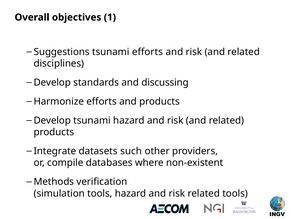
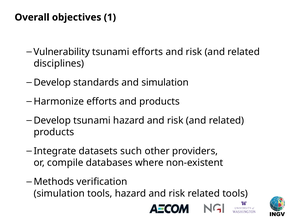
Suggestions: Suggestions -> Vulnerability (62, 52)
and discussing: discussing -> simulation (165, 82)
